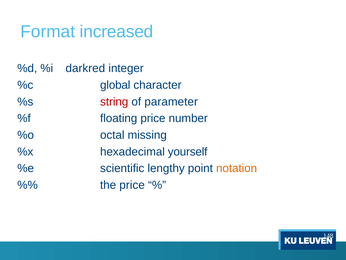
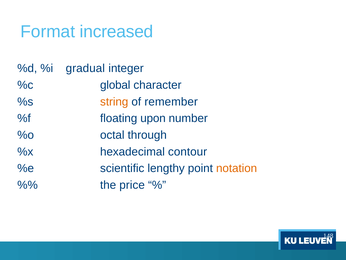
darkred: darkred -> gradual (85, 68)
string colour: red -> orange (114, 102)
parameter: parameter -> remember (171, 102)
floating price: price -> upon (153, 118)
missing: missing -> through (147, 135)
yourself: yourself -> contour (188, 151)
